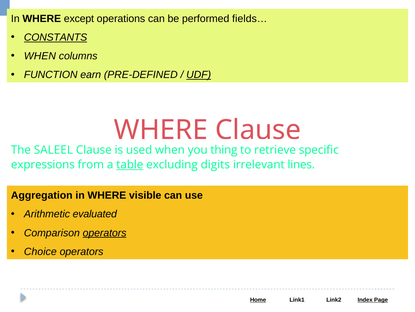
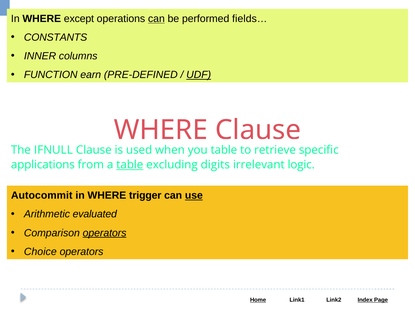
can underline: none -> present (156, 19)
CONSTANTS underline: present -> none (56, 37)
WHEN: WHEN -> INNER (40, 56)
SALEEL: SALEEL -> IFNULL (53, 150)
thing: thing -> table (224, 150)
expressions: expressions -> applications (43, 164)
lines: lines -> logic (301, 164)
Aggregation: Aggregation -> Autocommit (42, 195)
visible: visible -> trigger (145, 195)
use underline: none -> present (194, 195)
